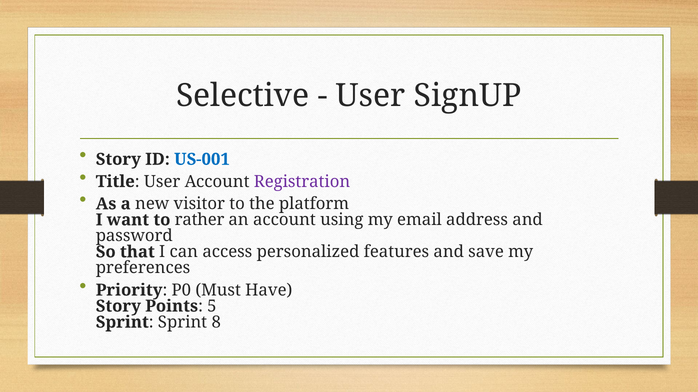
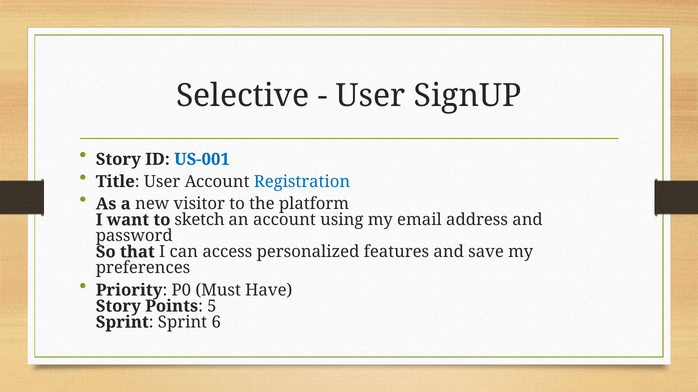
Registration colour: purple -> blue (302, 182)
rather: rather -> sketch (200, 220)
8: 8 -> 6 (216, 323)
